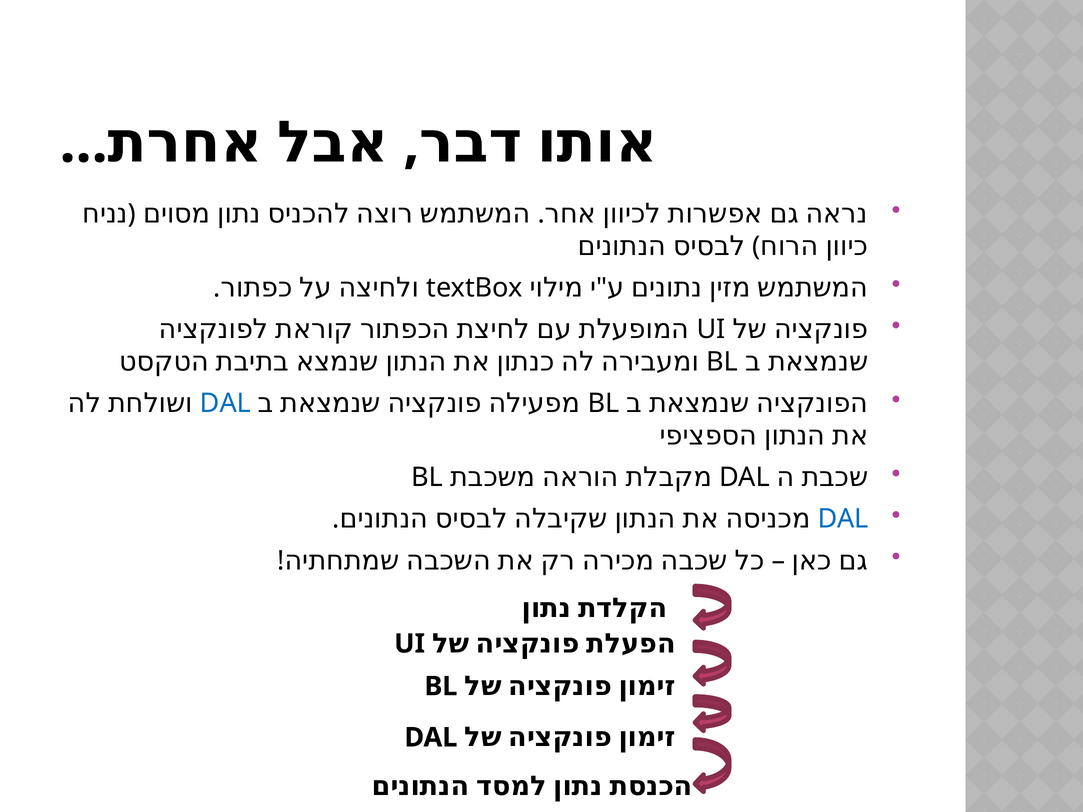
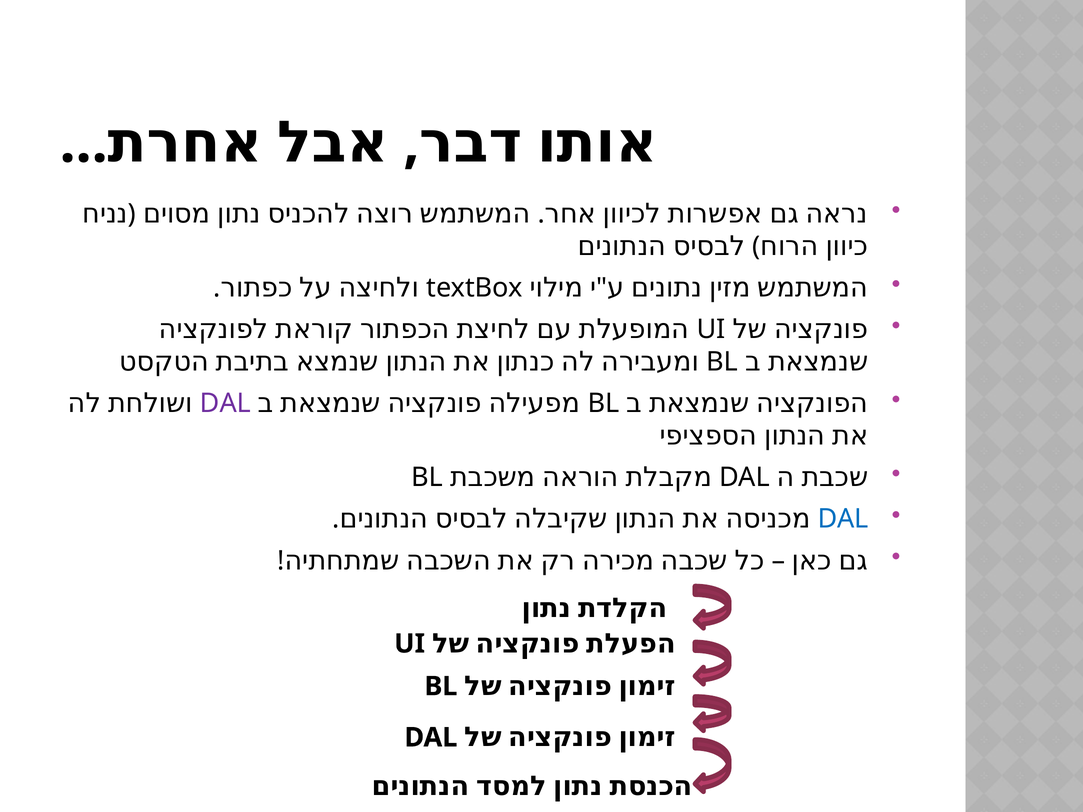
DAL colour: blue -> purple (225, 404)
